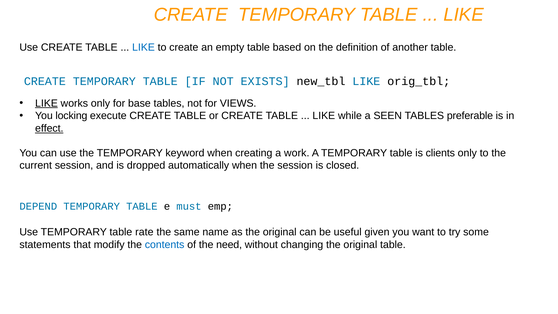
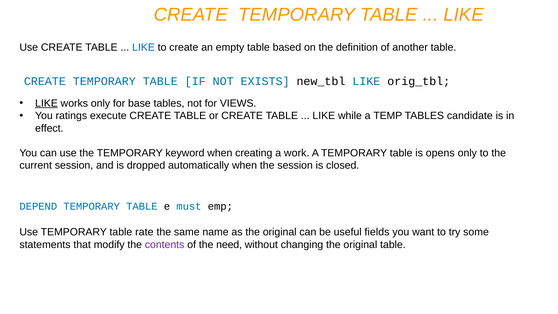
locking: locking -> ratings (71, 116)
SEEN: SEEN -> TEMP (388, 116)
preferable: preferable -> candidate (470, 116)
effect underline: present -> none (49, 128)
clients: clients -> opens (440, 153)
given: given -> fields (377, 232)
contents colour: blue -> purple (165, 245)
